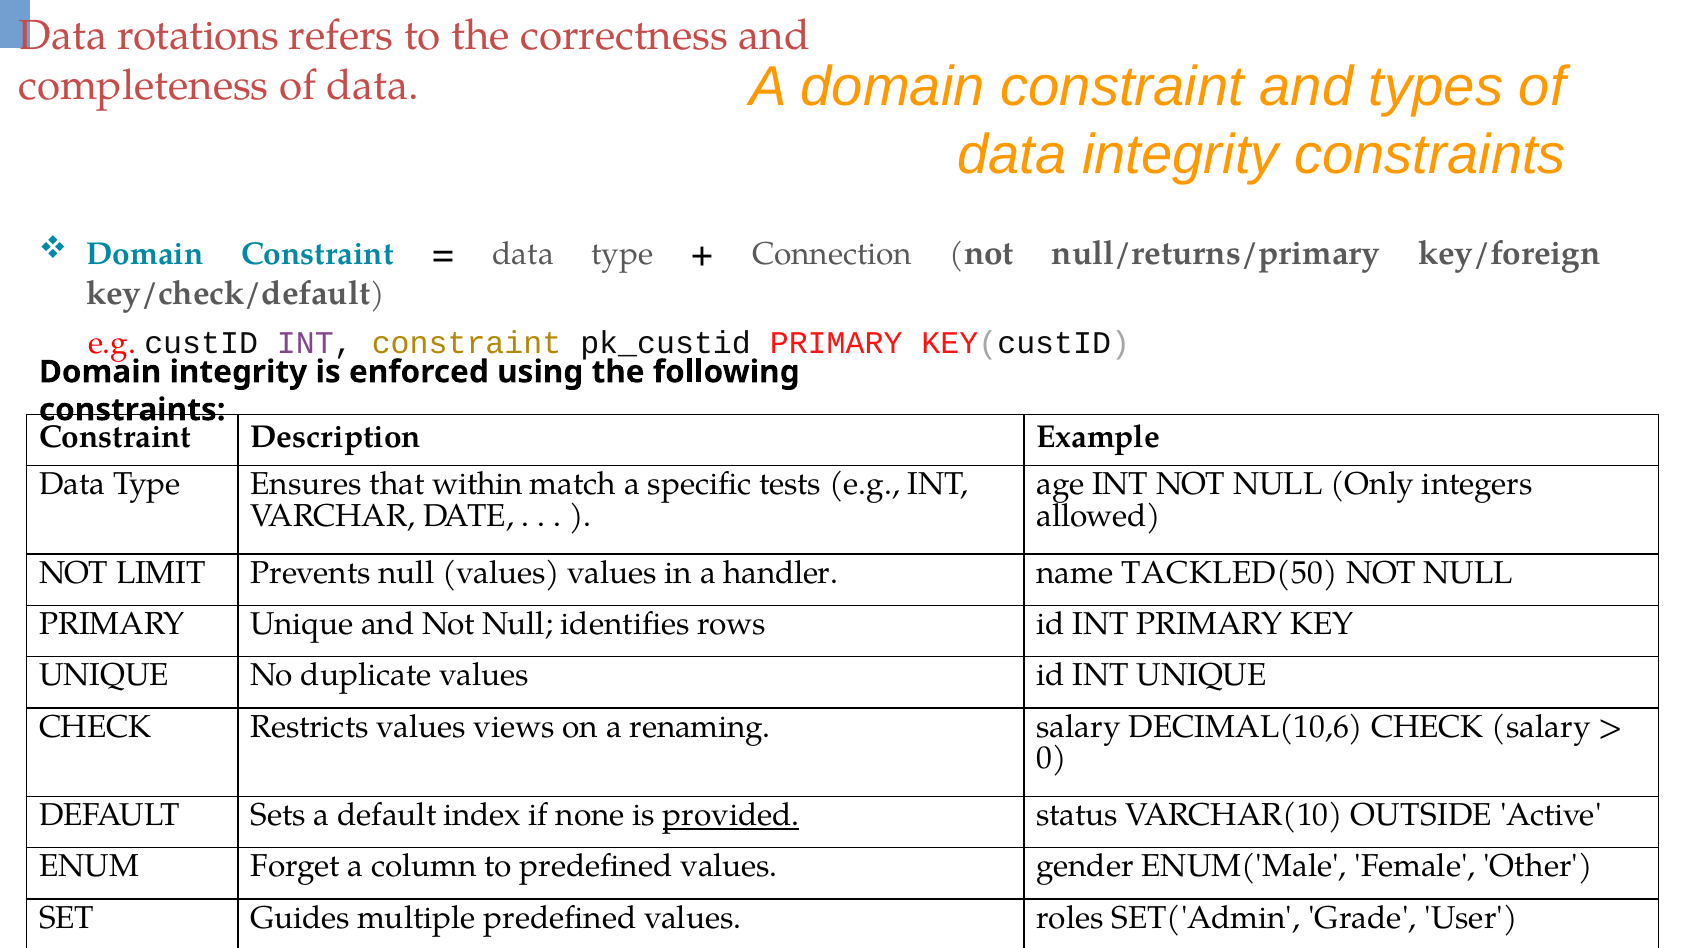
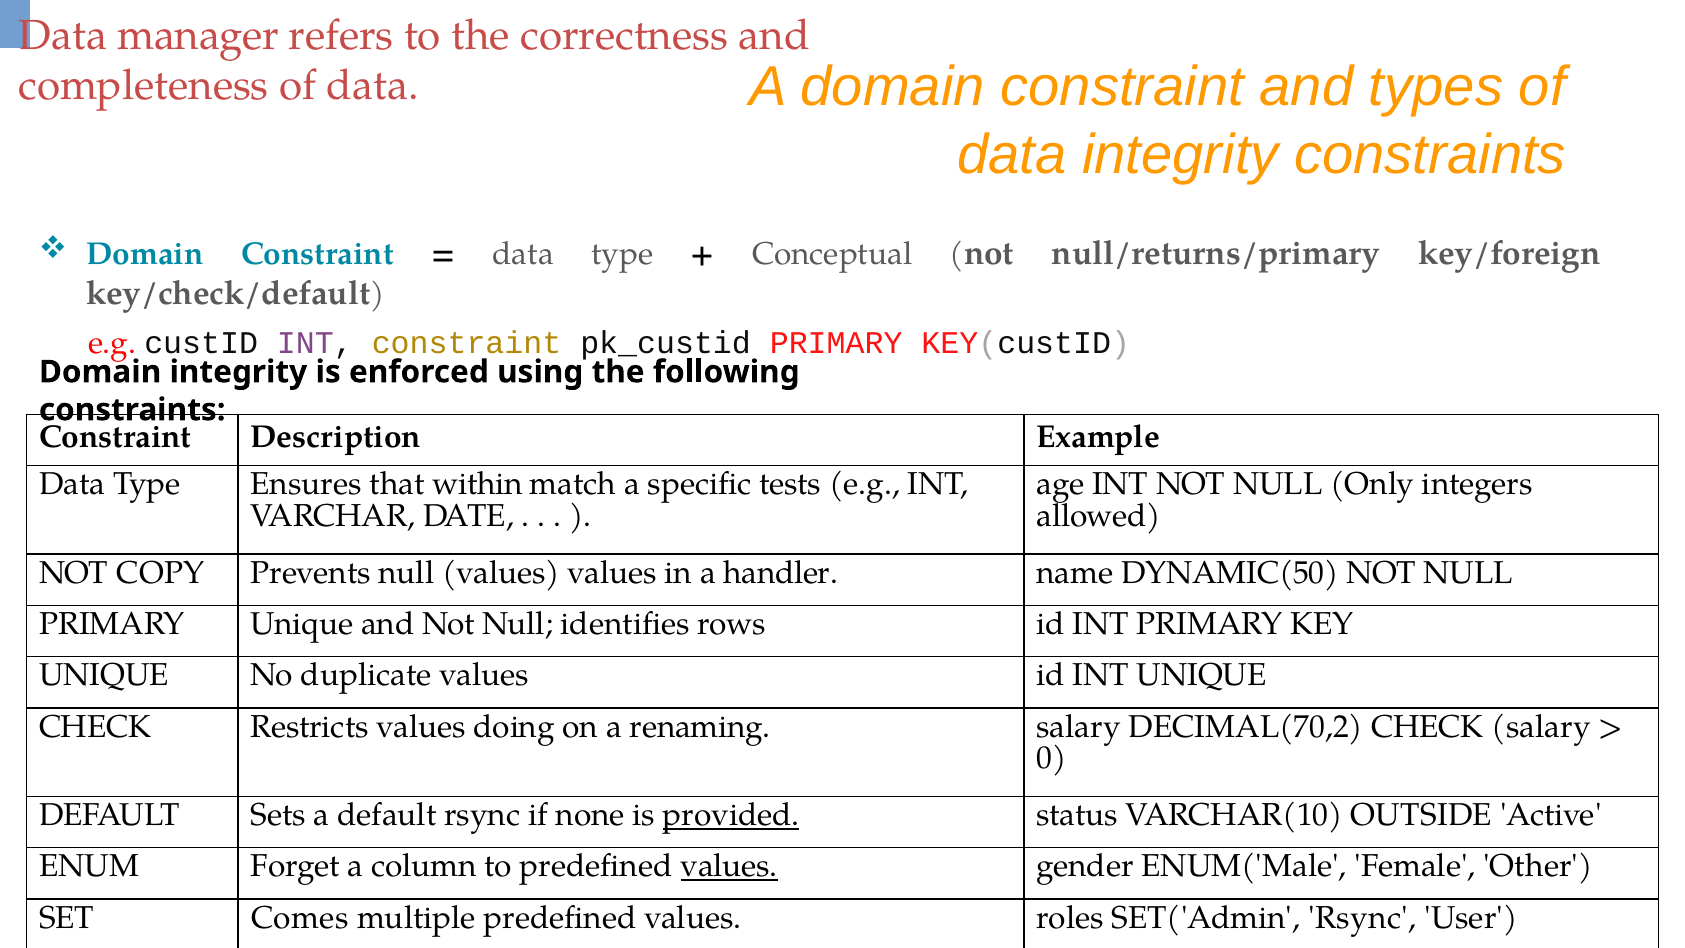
rotations: rotations -> manager (198, 35)
Connection: Connection -> Conceptual (832, 254)
LIMIT: LIMIT -> COPY (161, 573)
TACKLED(50: TACKLED(50 -> DYNAMIC(50 (1230, 573)
views: views -> doing (514, 727)
DECIMAL(10,6: DECIMAL(10,6 -> DECIMAL(70,2 (1246, 727)
default index: index -> rsync (482, 815)
values underline: none -> present (729, 866)
Guides: Guides -> Comes (300, 918)
SET('Admin Grade: Grade -> Rsync (1362, 918)
